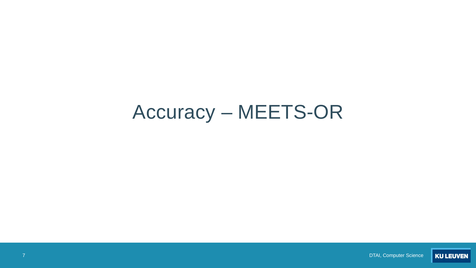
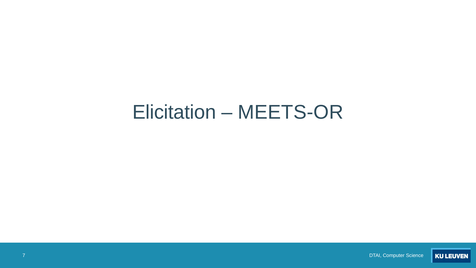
Accuracy: Accuracy -> Elicitation (174, 112)
